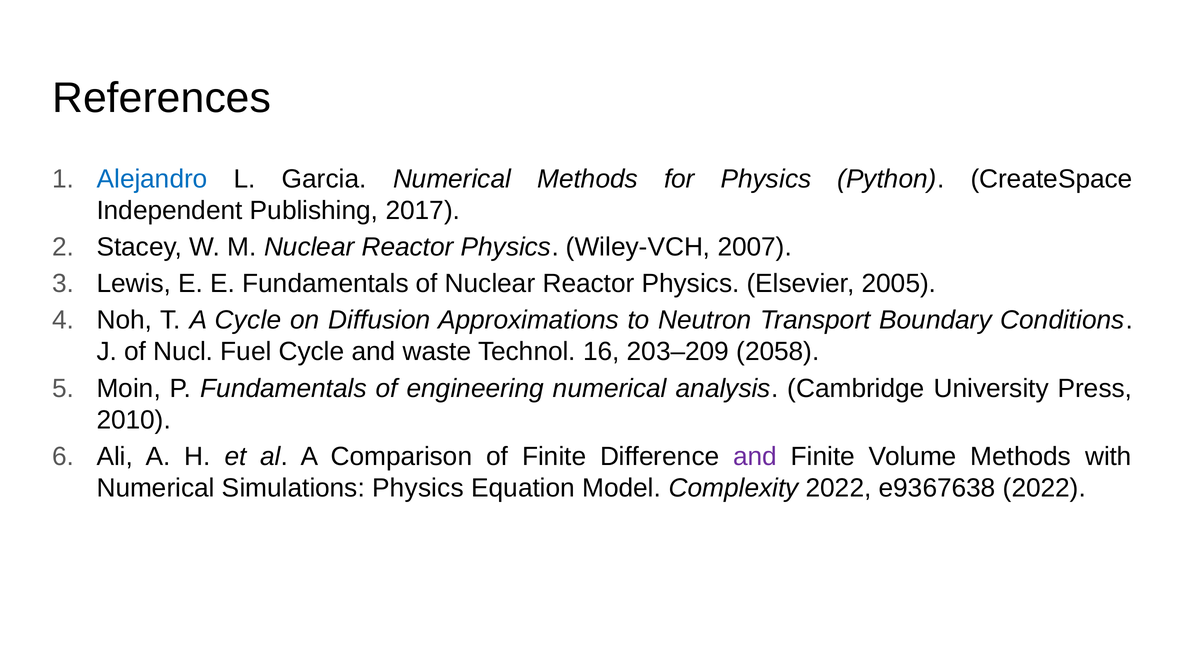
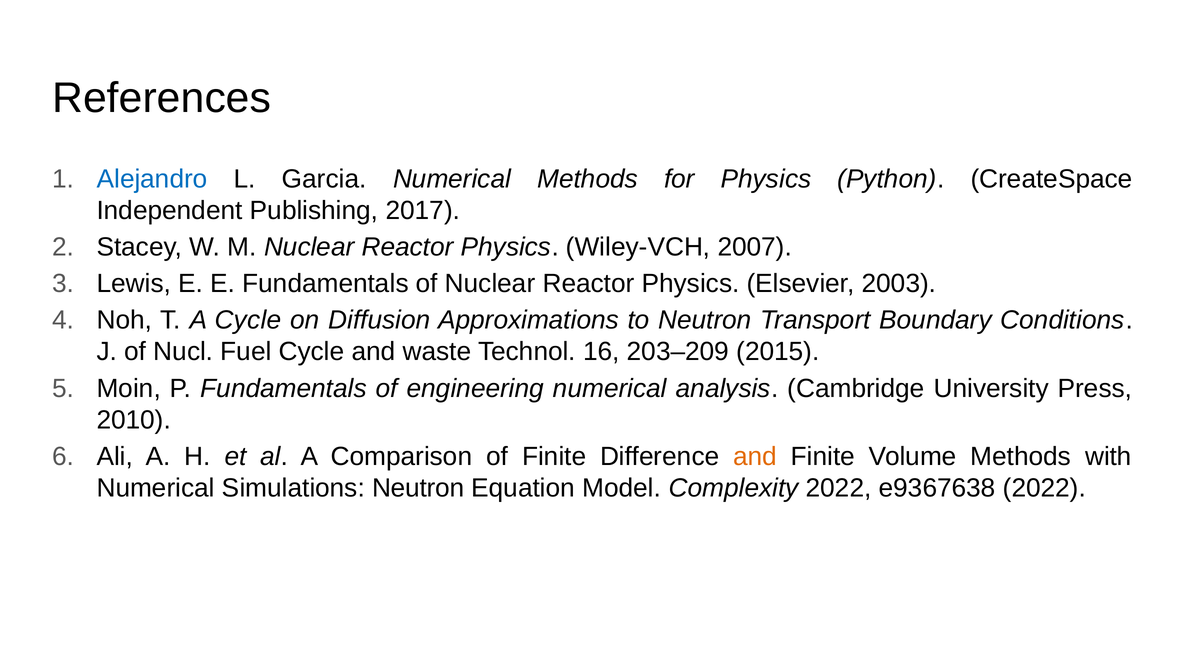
2005: 2005 -> 2003 (899, 283)
2058: 2058 -> 2015 (778, 352)
and colour: purple -> orange (755, 456)
Simulations Physics: Physics -> Neutron (418, 488)
